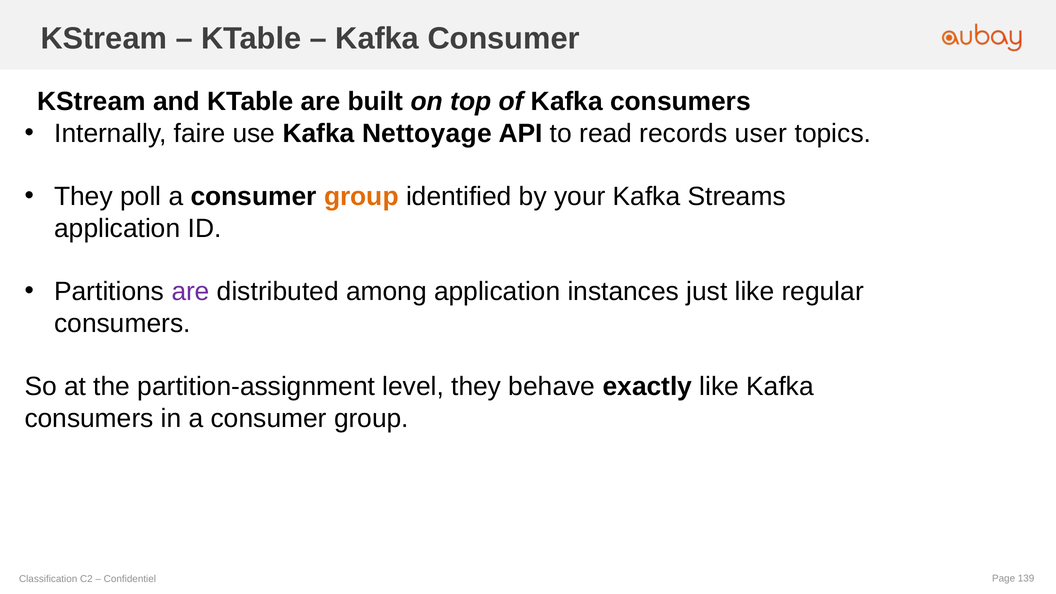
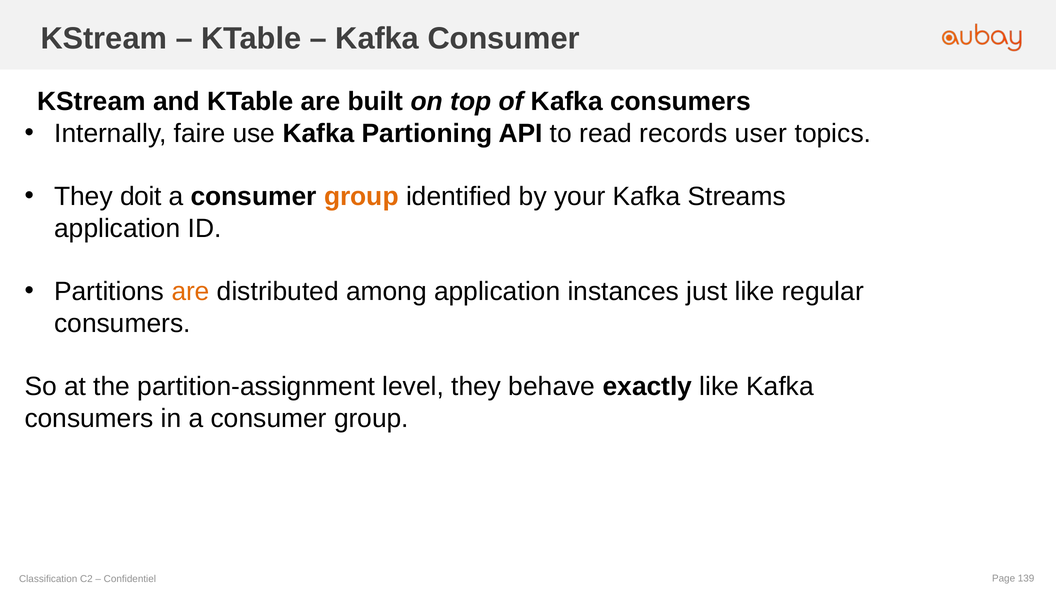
Nettoyage: Nettoyage -> Partioning (427, 133)
poll: poll -> doit (141, 197)
are colour: purple -> orange (191, 292)
